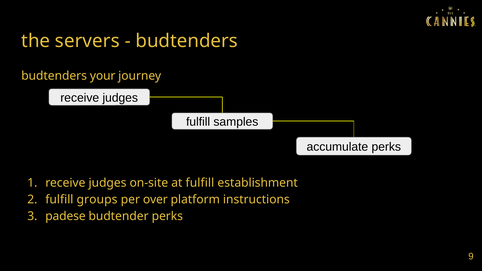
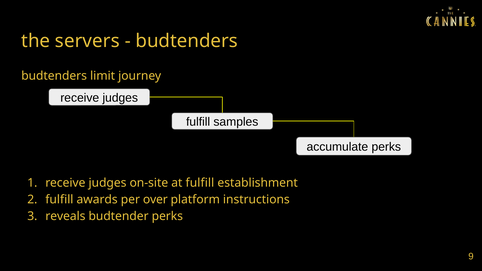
your: your -> limit (103, 76)
groups: groups -> awards (97, 200)
padese: padese -> reveals (65, 216)
